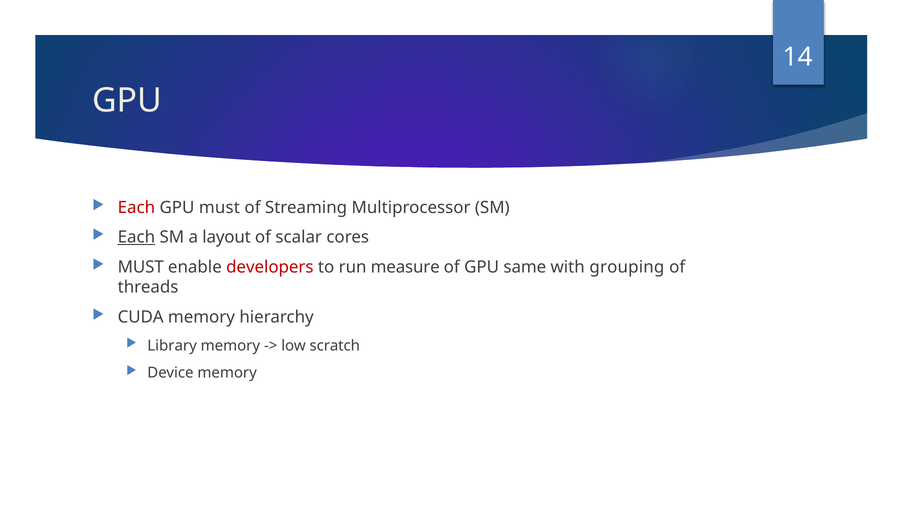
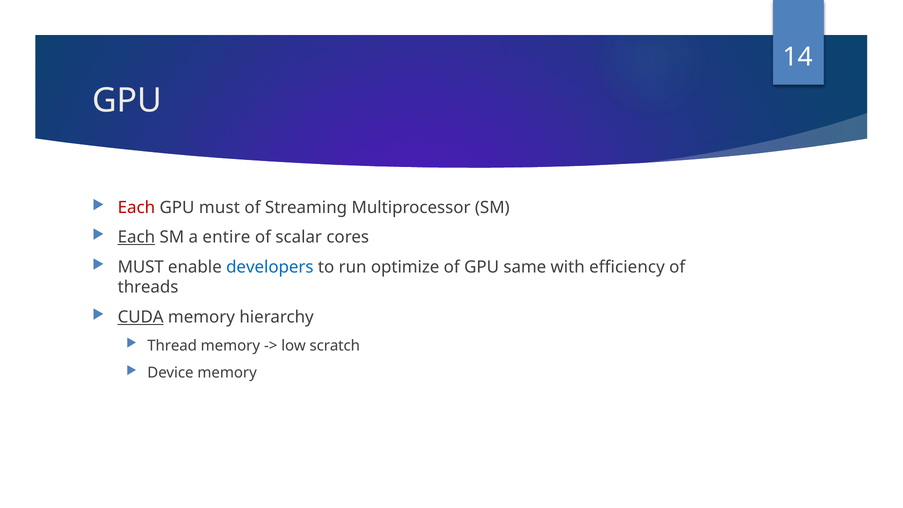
layout: layout -> entire (226, 237)
developers colour: red -> blue (270, 267)
measure: measure -> optimize (405, 267)
grouping: grouping -> efficiency (627, 267)
CUDA underline: none -> present (141, 317)
Library: Library -> Thread (172, 346)
